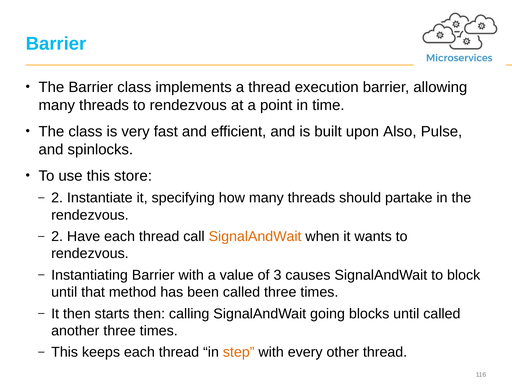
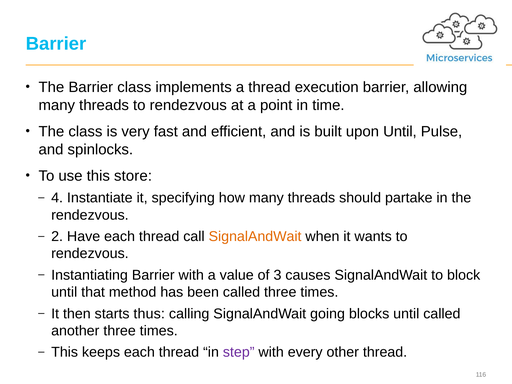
upon Also: Also -> Until (400, 132)
2: 2 -> 4 (57, 198)
starts then: then -> thus (149, 314)
step colour: orange -> purple (239, 352)
